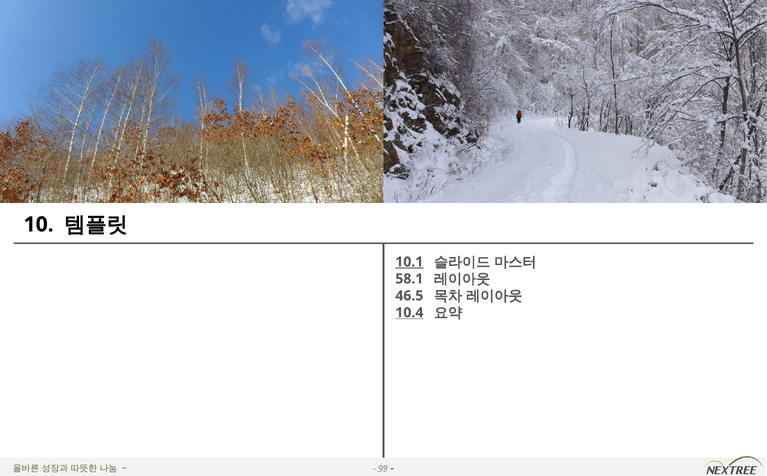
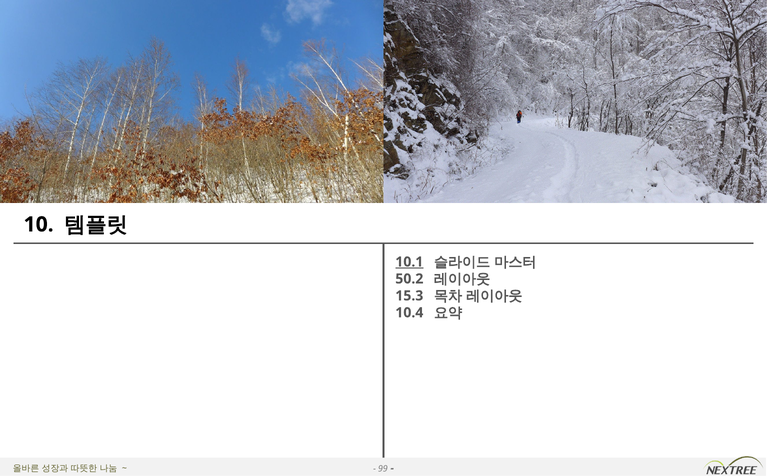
58.1: 58.1 -> 50.2 (409, 279)
46.5: 46.5 -> 15.3 (409, 296)
10.4 underline: present -> none (409, 313)
